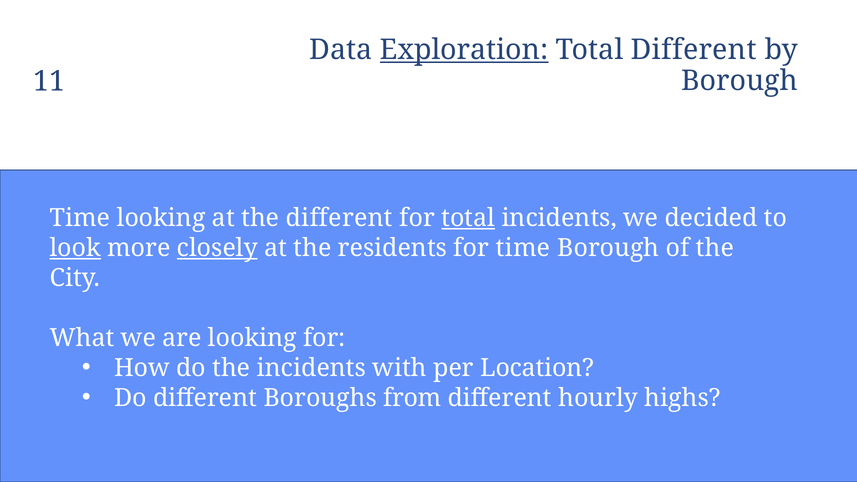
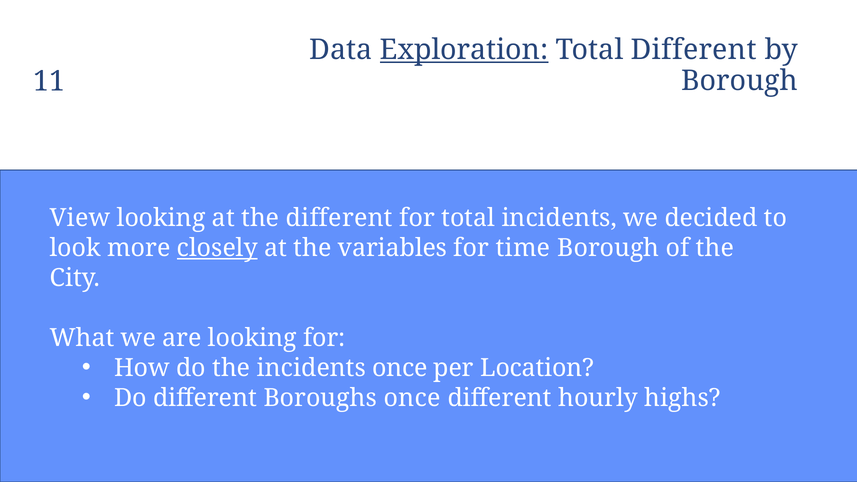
Time: Time -> View (80, 218)
total underline: present -> none (468, 218)
look underline: present -> none (75, 248)
residents: residents -> variables (393, 248)
incidents with: with -> once (400, 368)
Boroughs from: from -> once (412, 398)
